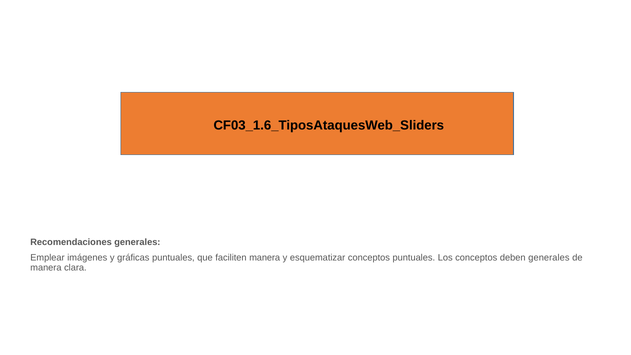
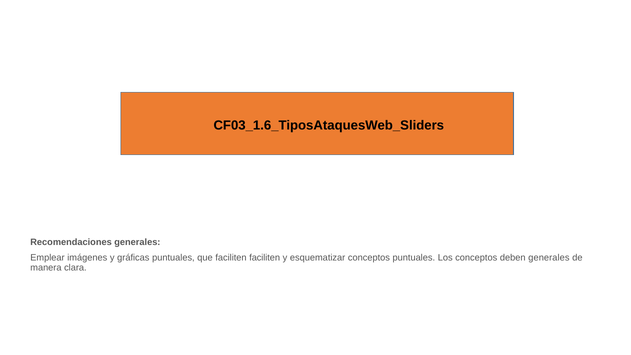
faciliten manera: manera -> faciliten (265, 258)
